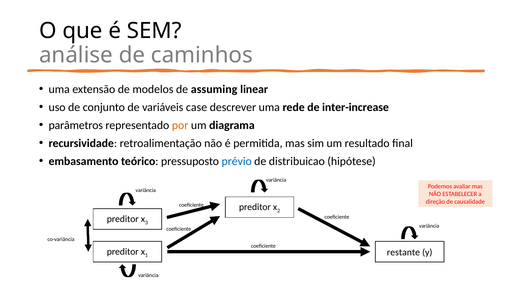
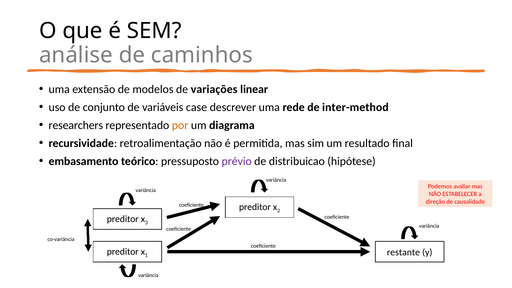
assuming: assuming -> variações (214, 89)
inter-increase: inter-increase -> inter-method (355, 107)
parâmetros: parâmetros -> researchers (76, 125)
prévio colour: blue -> purple (237, 161)
